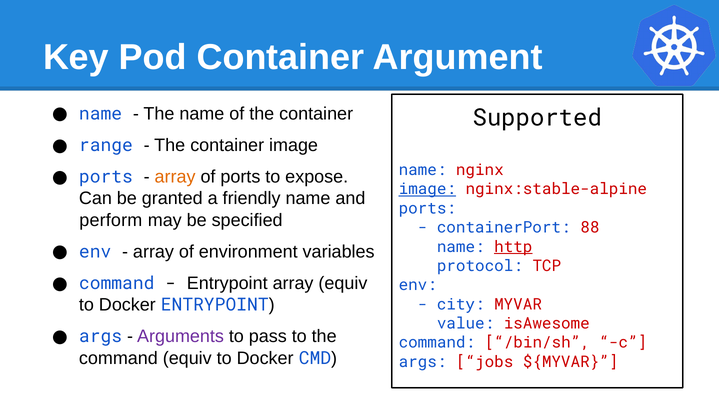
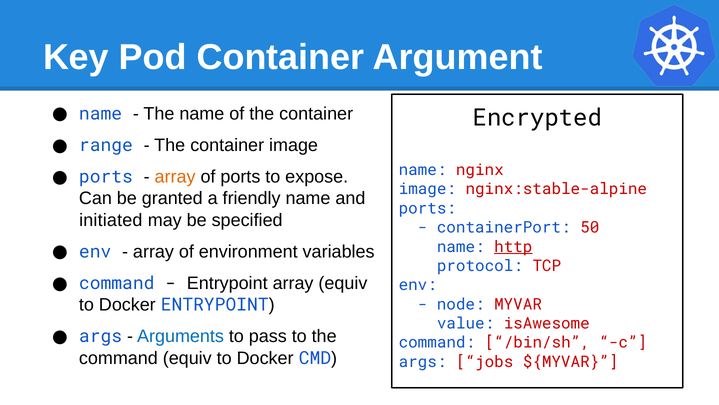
Supported: Supported -> Encrypted (537, 118)
image underline: present -> none (427, 189)
perform: perform -> initiated (111, 220)
88: 88 -> 50 (590, 227)
city: city -> node (461, 304)
Arguments colour: purple -> blue (181, 336)
